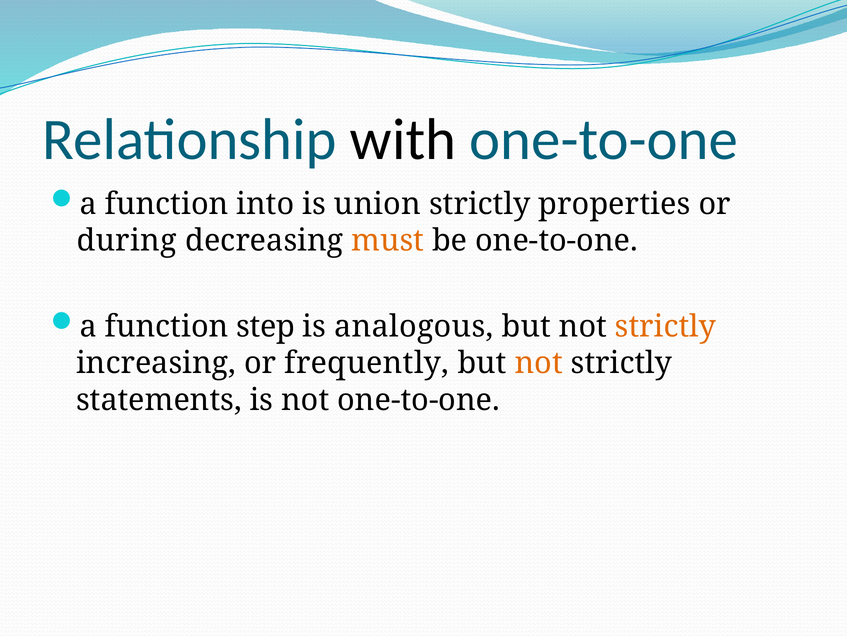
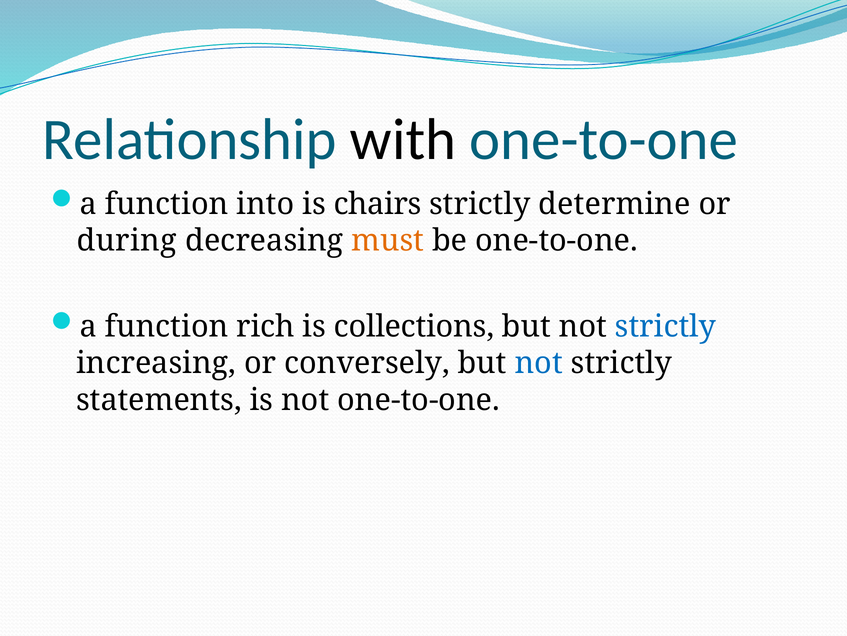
union: union -> chairs (378, 204)
properties: properties -> determine (614, 204)
step: step -> rich (265, 326)
analogous: analogous -> collections (414, 326)
strictly colour: orange -> blue (666, 326)
frequently: frequently -> conversely (367, 363)
not colour: orange -> blue (539, 363)
